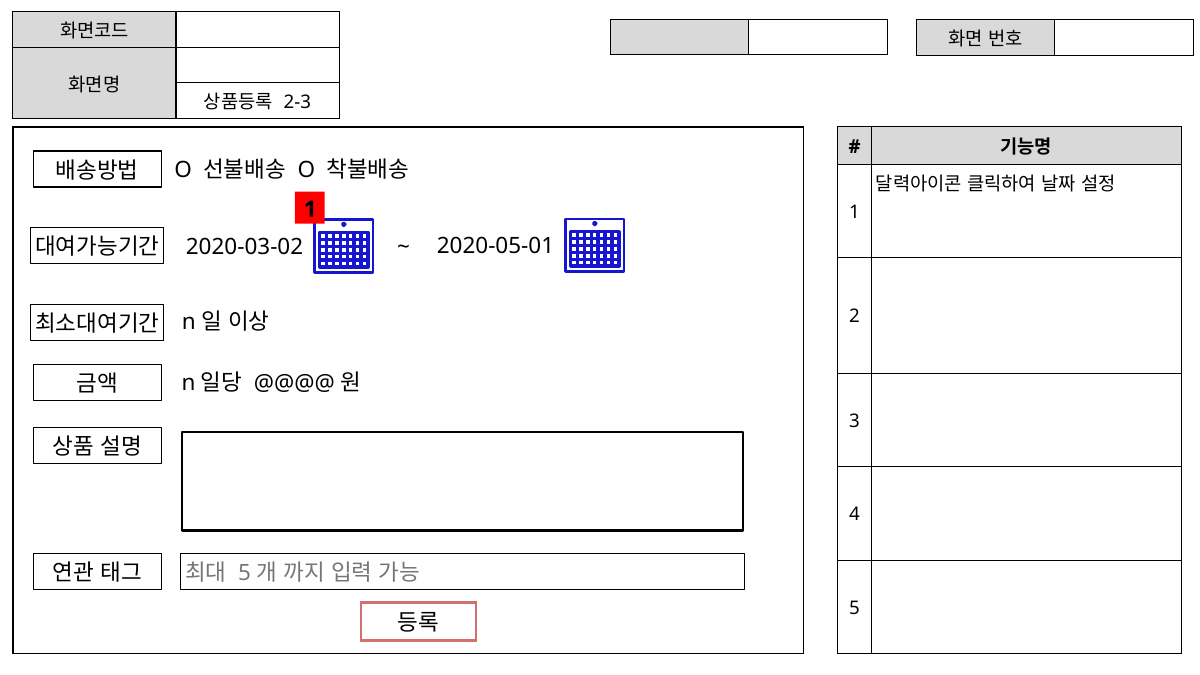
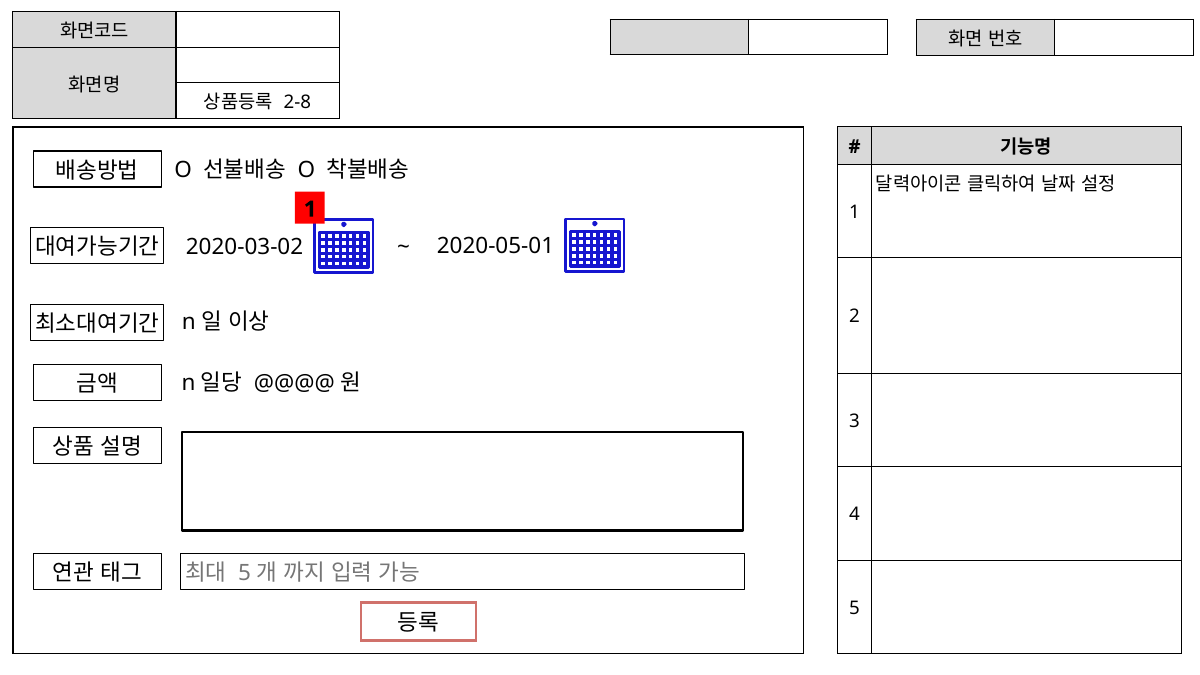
2-3: 2-3 -> 2-8 (297, 102)
